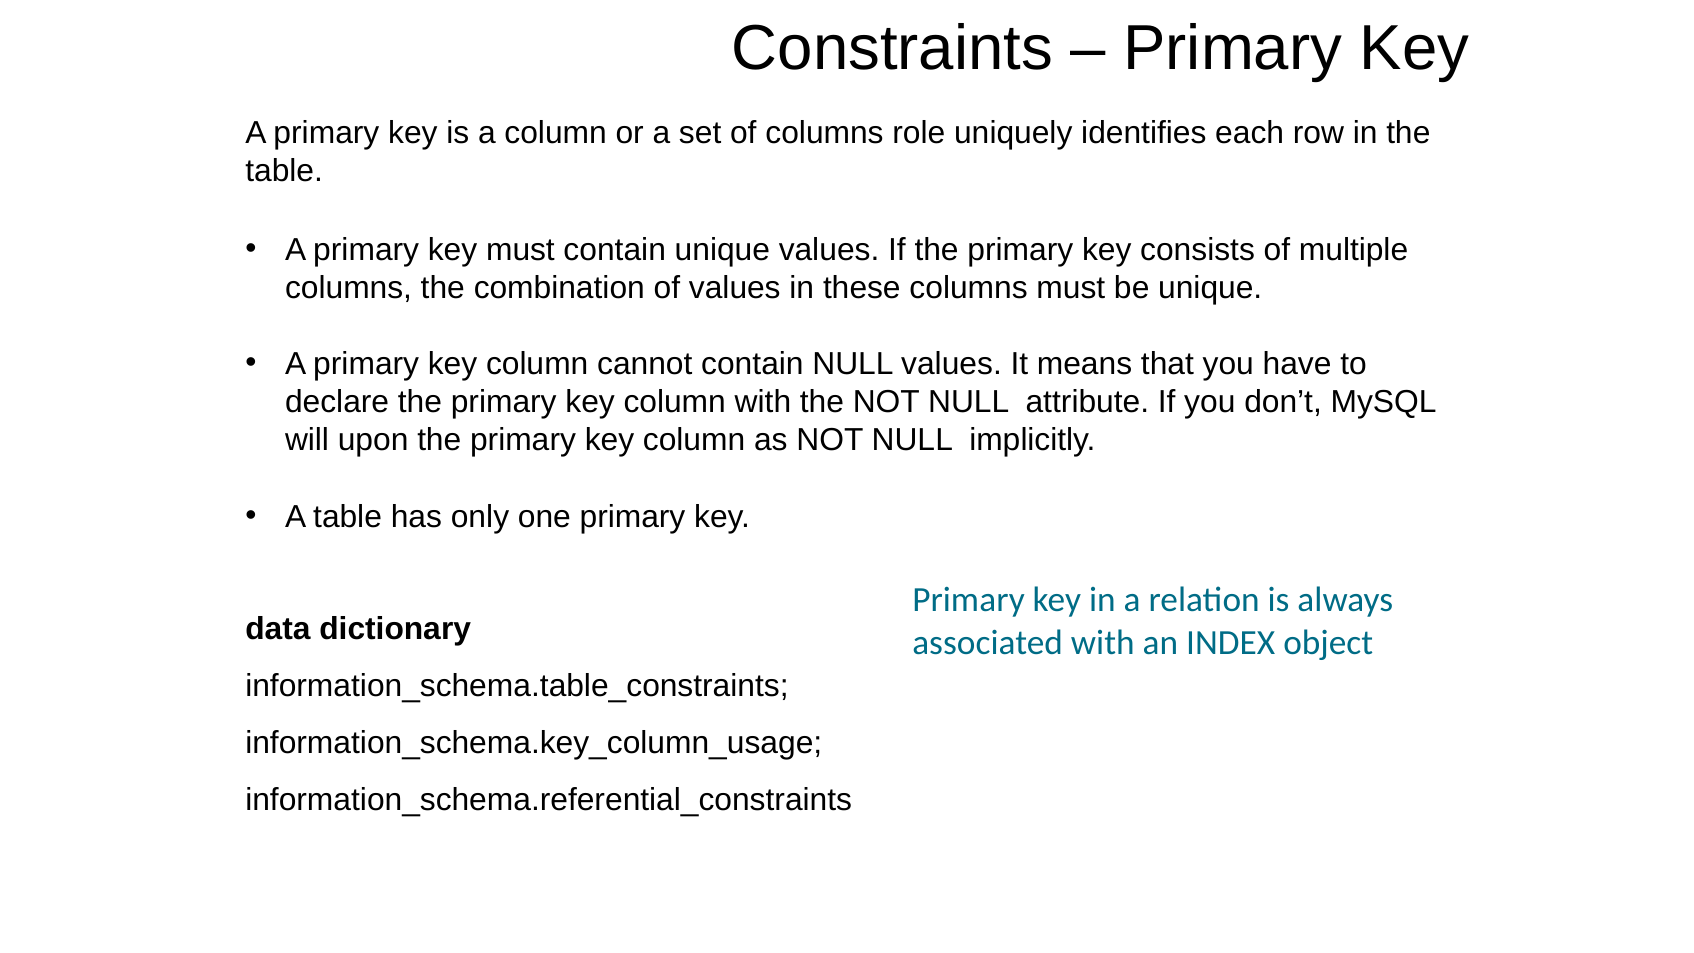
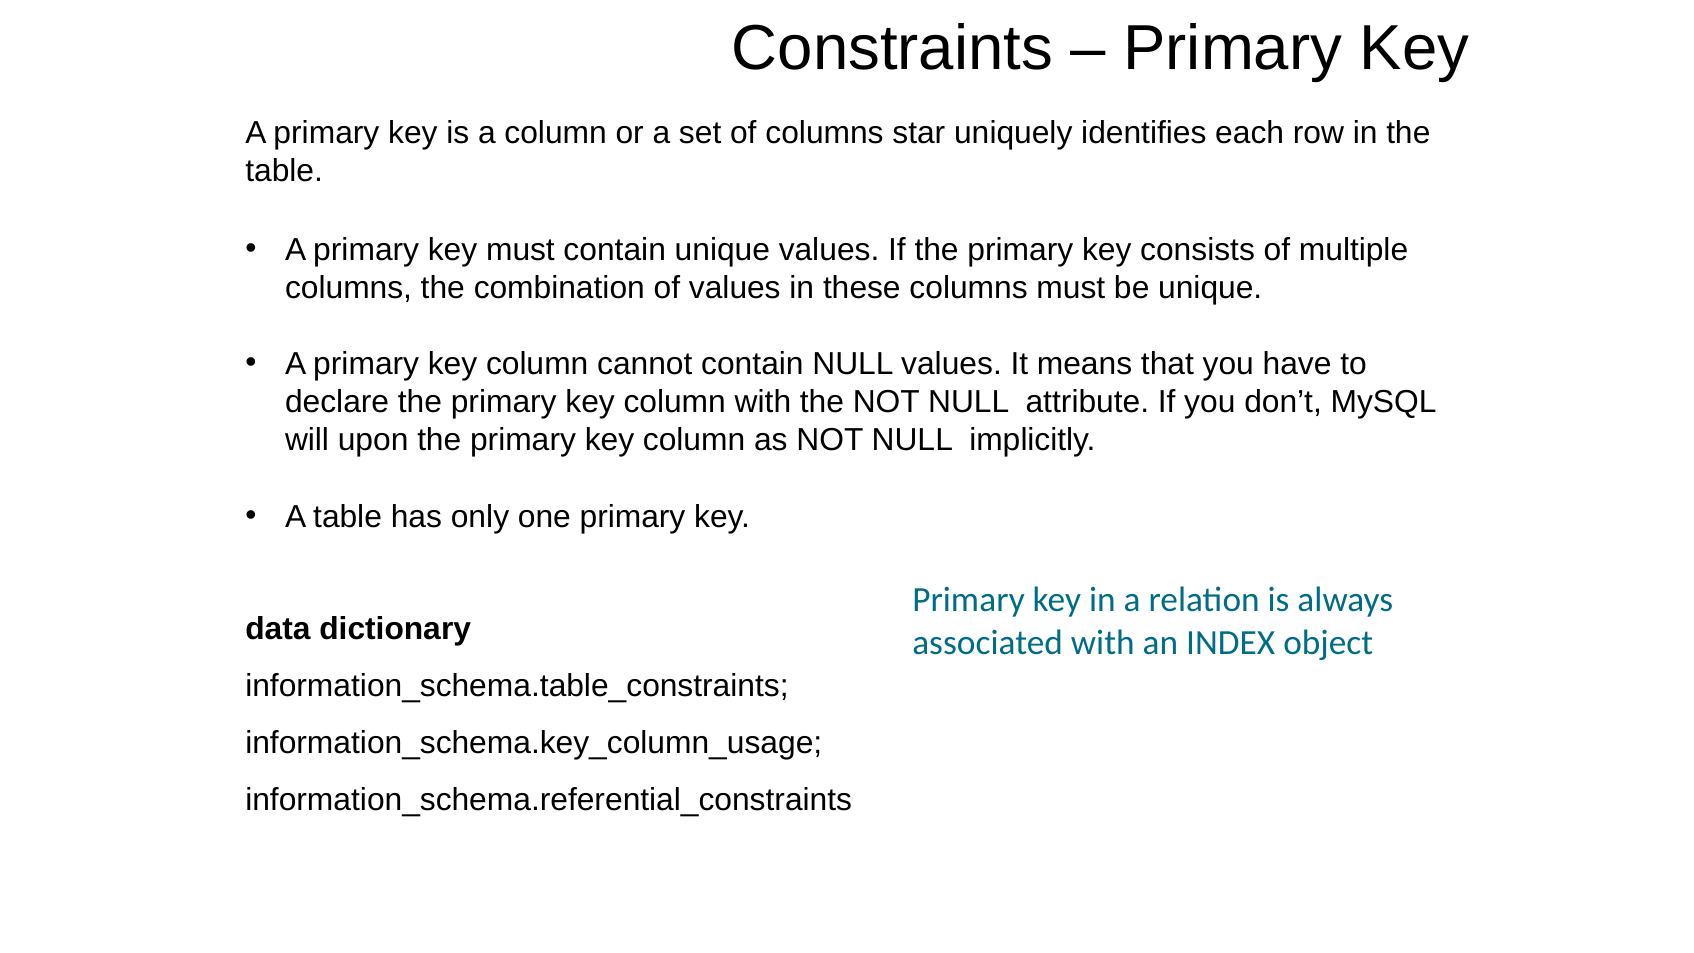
role: role -> star (919, 133)
